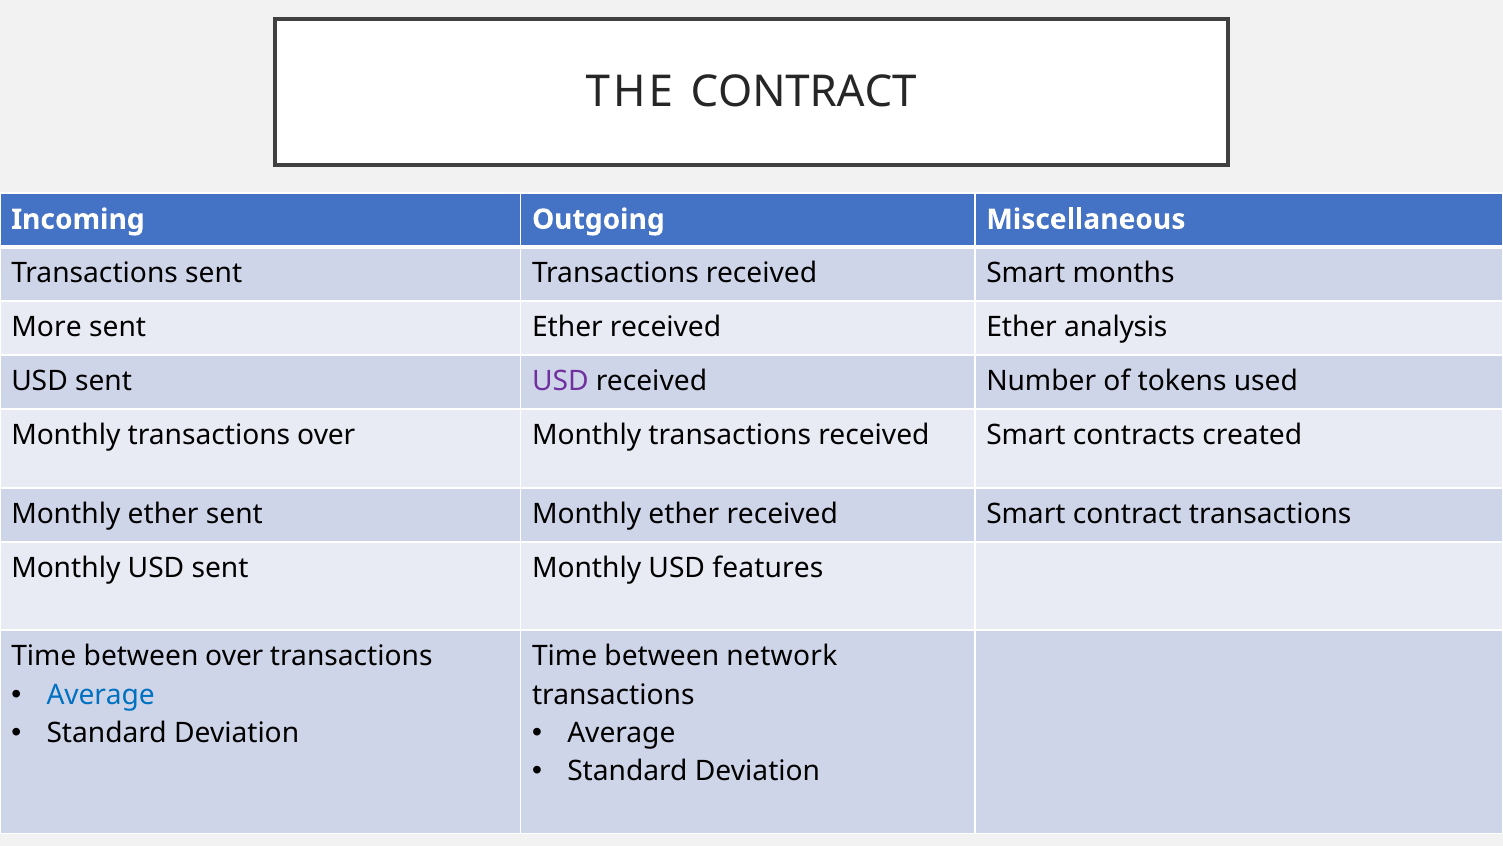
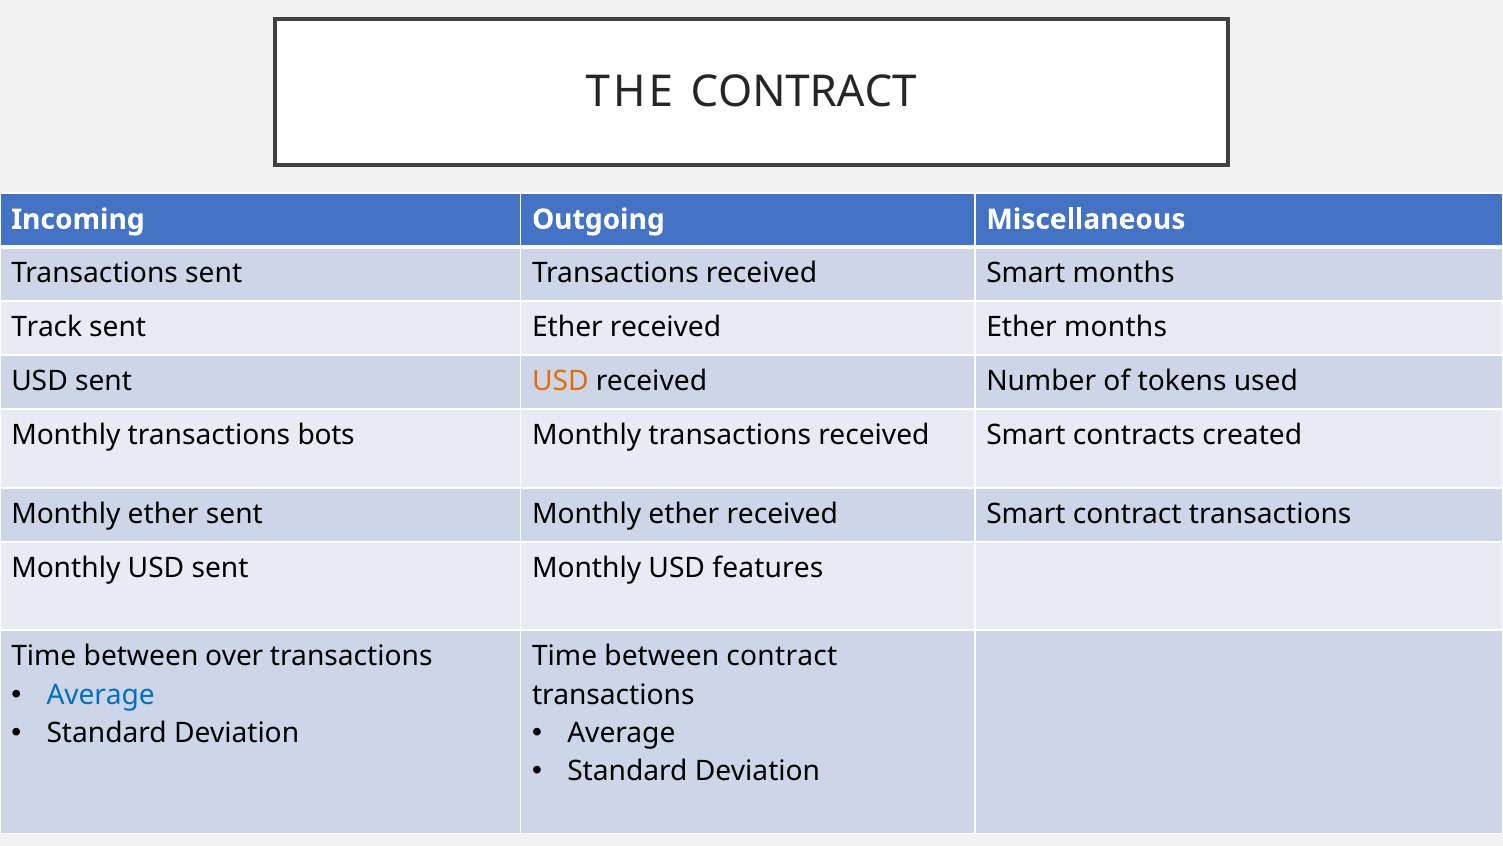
More: More -> Track (47, 327)
Ether analysis: analysis -> months (1116, 327)
USD colour: purple -> orange (560, 381)
transactions over: over -> bots (326, 435)
between network: network -> contract (782, 656)
